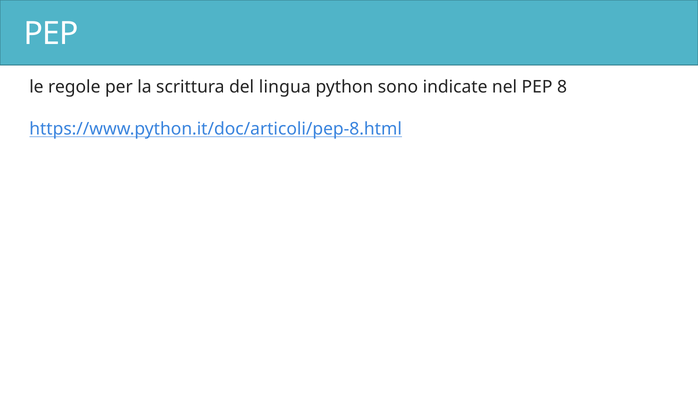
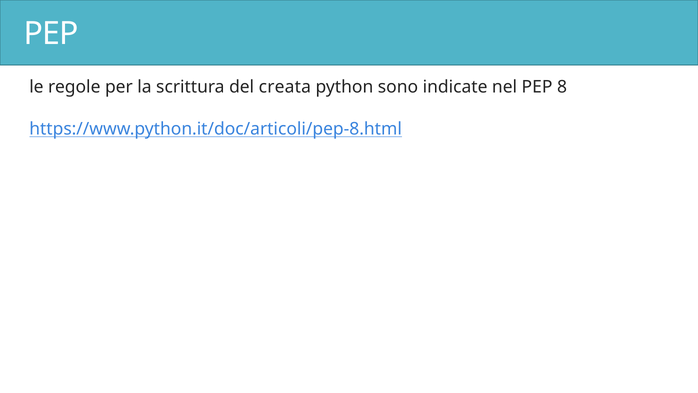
lingua: lingua -> creata (285, 87)
